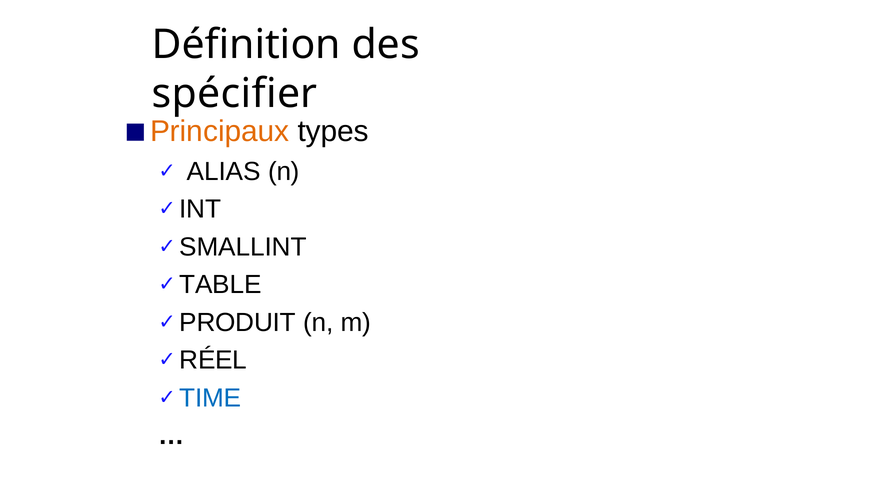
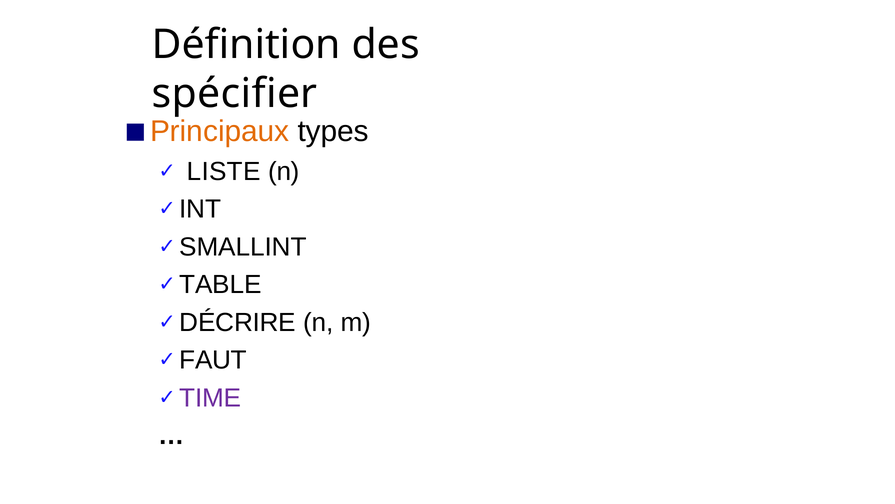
ALIAS: ALIAS -> LISTE (224, 171)
PRODUIT: PRODUIT -> DÉCRIRE (238, 322)
RÉEL: RÉEL -> FAUT (213, 360)
TIME colour: blue -> purple (210, 397)
